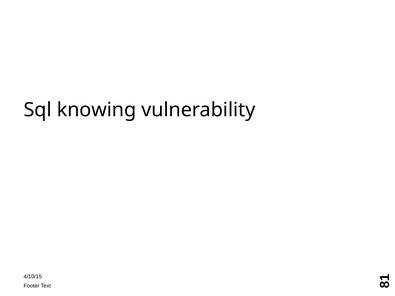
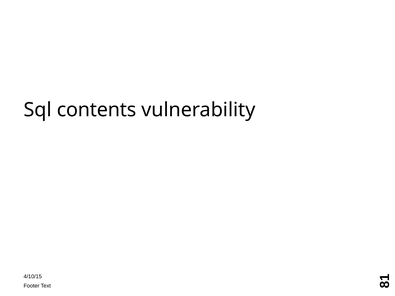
knowing: knowing -> contents (97, 110)
